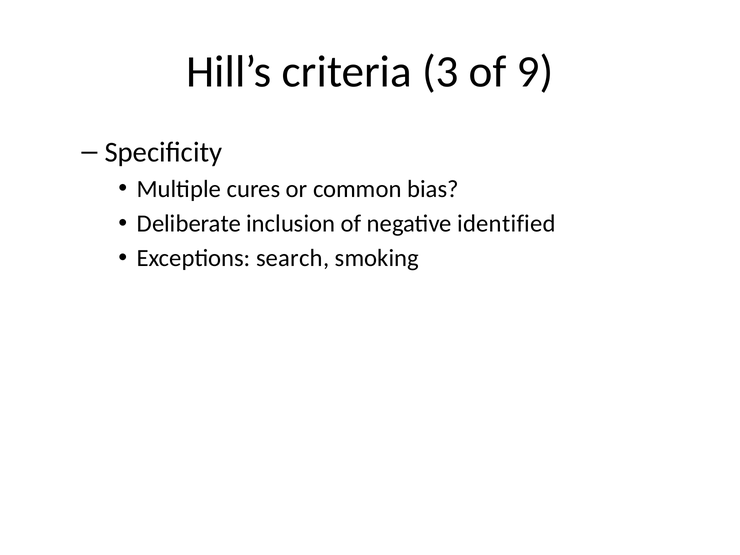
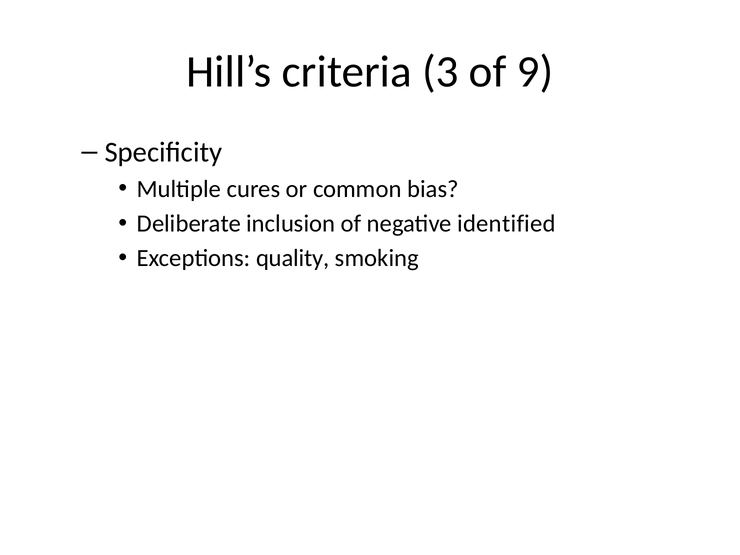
search: search -> quality (293, 258)
